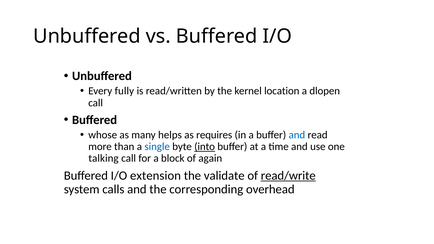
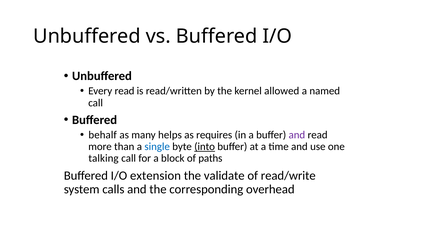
Every fully: fully -> read (125, 91)
location: location -> allowed (282, 91)
dlopen: dlopen -> named (325, 91)
whose: whose -> behalf (103, 135)
and colour: blue -> purple (297, 135)
again: again -> paths (210, 158)
read/write underline: present -> none (288, 176)
